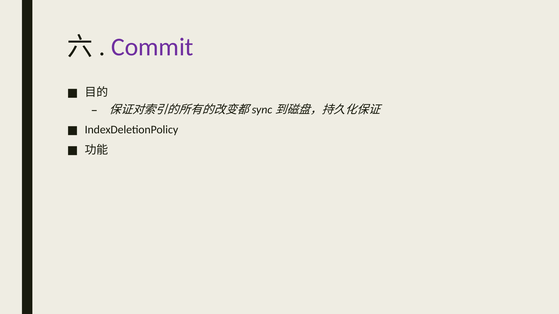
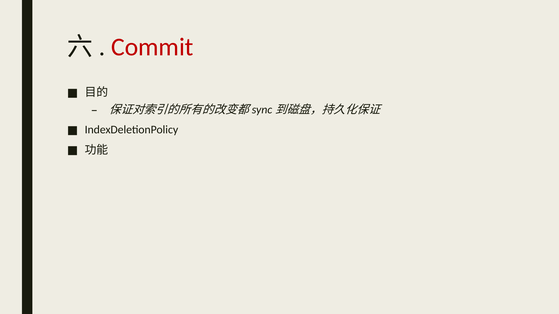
Commit colour: purple -> red (152, 47)
